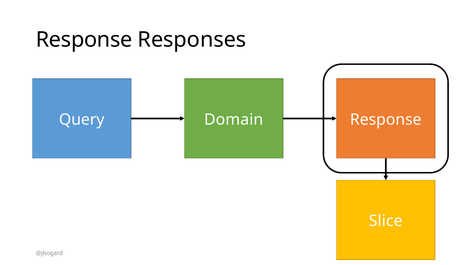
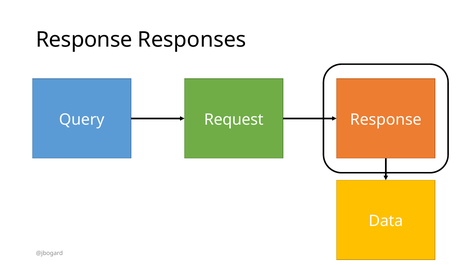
Domain: Domain -> Request (234, 120)
Slice: Slice -> Data (386, 221)
